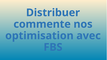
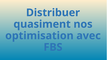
commente: commente -> quasiment (42, 24)
